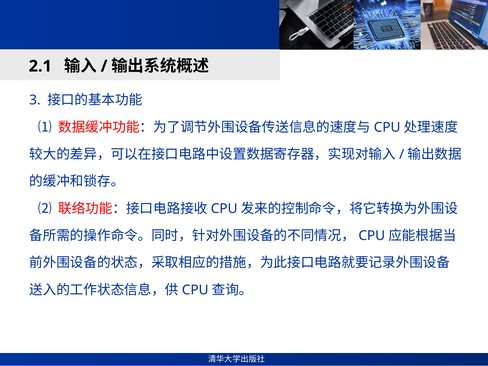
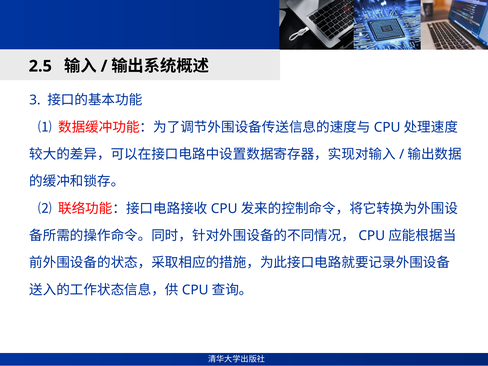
2.1: 2.1 -> 2.5 (40, 66)
